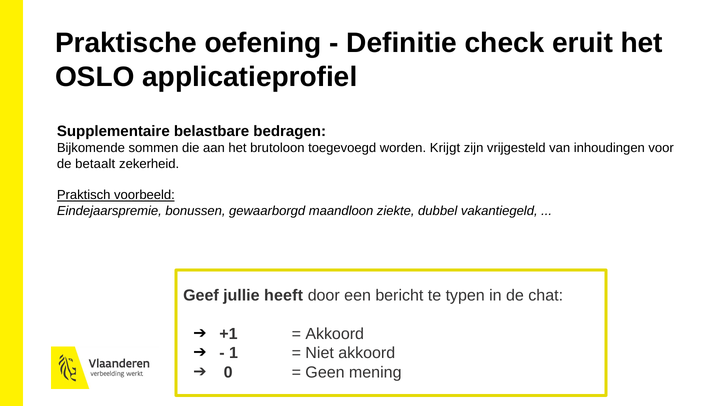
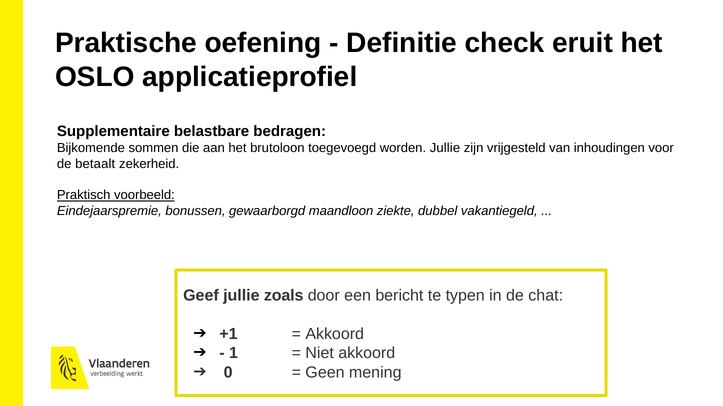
worden Krijgt: Krijgt -> Jullie (445, 148)
heeft: heeft -> zoals (284, 296)
